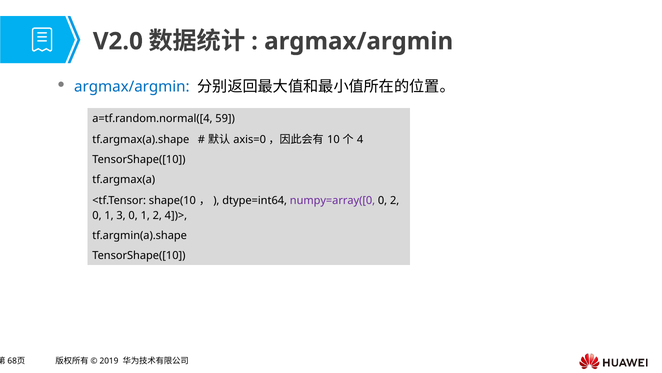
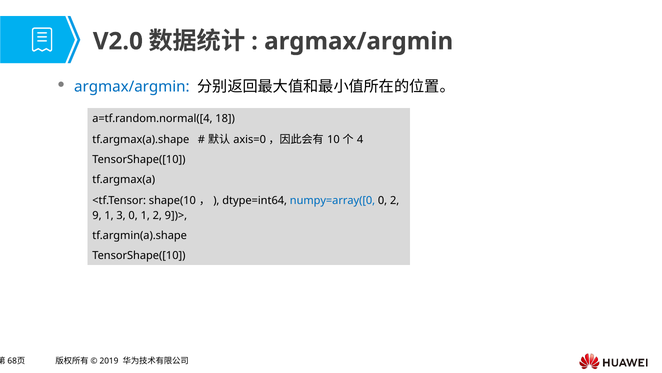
59: 59 -> 18 (225, 119)
numpy=array([0 colour: purple -> blue (333, 200)
0: 0 -> 9 (97, 215)
4])>: 4])> -> 9])> (176, 215)
